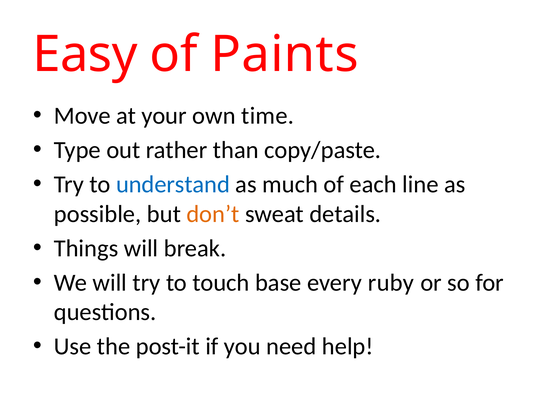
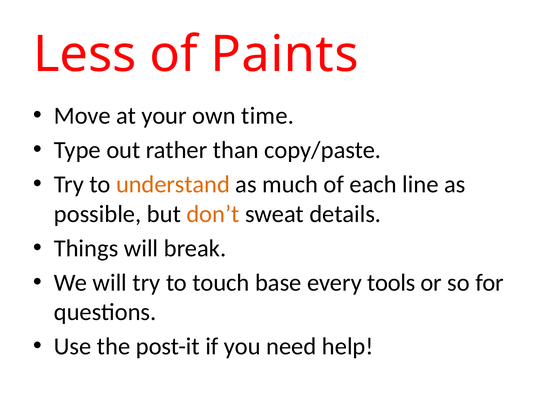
Easy: Easy -> Less (85, 55)
understand colour: blue -> orange (173, 185)
ruby: ruby -> tools (391, 283)
